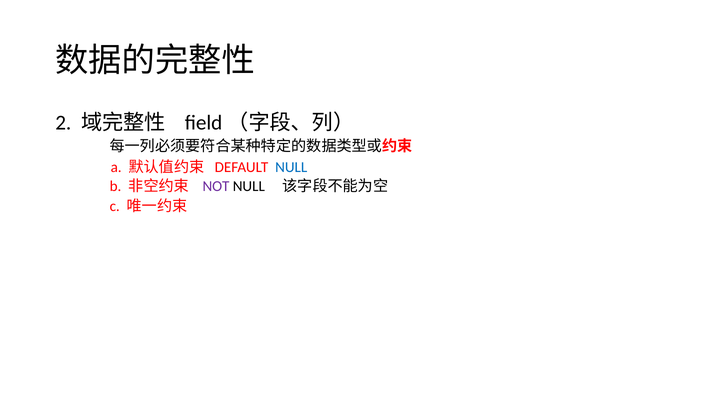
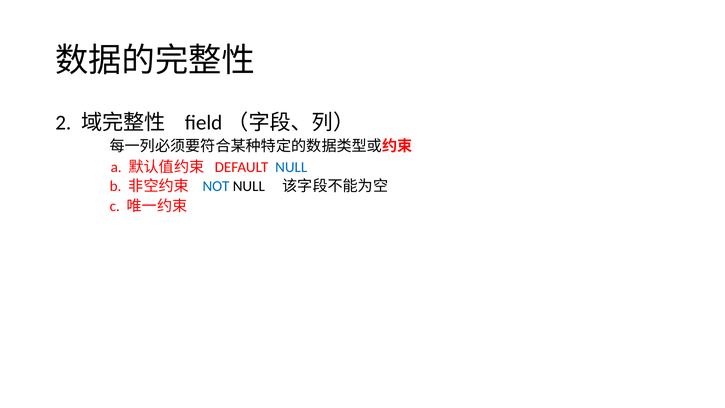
NOT colour: purple -> blue (216, 186)
